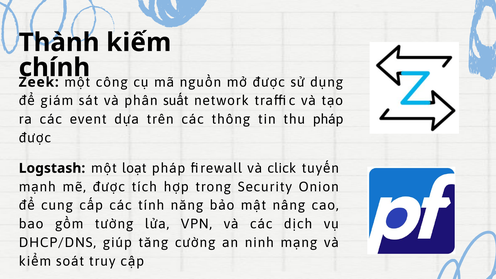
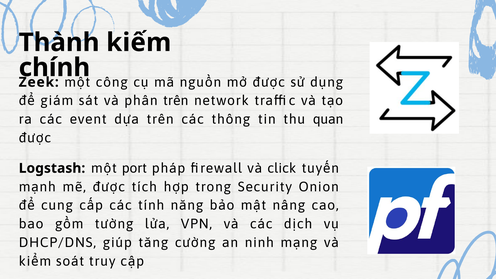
phân suất: suất -> trên (176, 101)
thu pháp: pháp -> quan (328, 119)
loạt: loạt -> port (134, 168)
